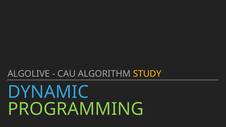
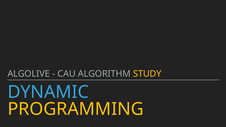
PROGRAMMING colour: light green -> yellow (76, 109)
